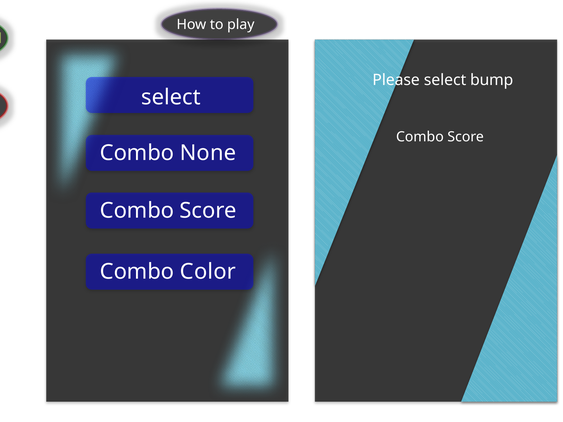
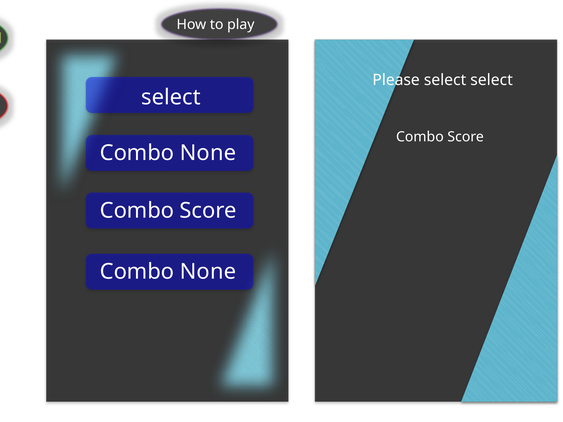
select bump: bump -> select (492, 80)
Color: Color -> None (208, 272)
